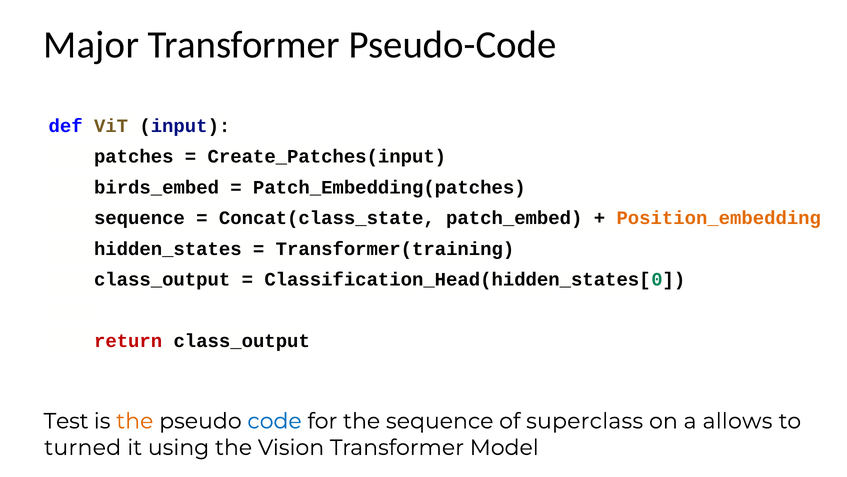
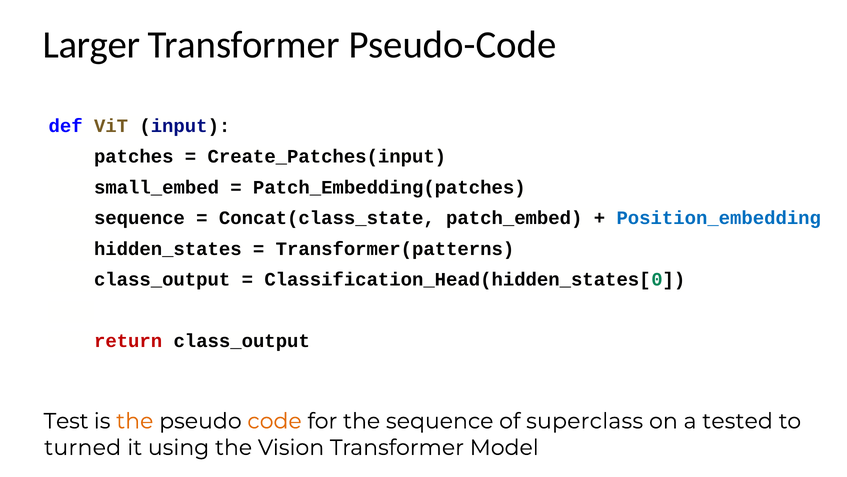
Major: Major -> Larger (91, 45)
birds_embed: birds_embed -> small_embed (157, 187)
Position_embedding colour: orange -> blue (719, 218)
Transformer(training: Transformer(training -> Transformer(patterns (395, 249)
code colour: blue -> orange (275, 421)
allows: allows -> tested (738, 421)
